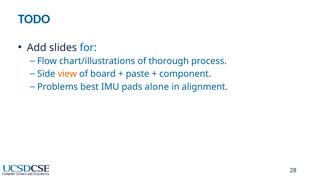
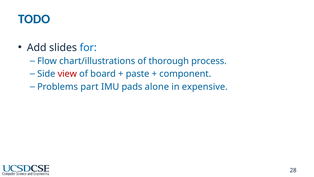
view colour: orange -> red (67, 74)
best: best -> part (89, 87)
alignment: alignment -> expensive (205, 87)
